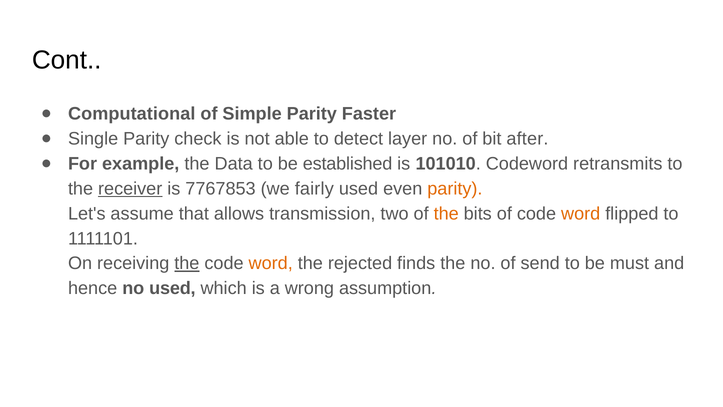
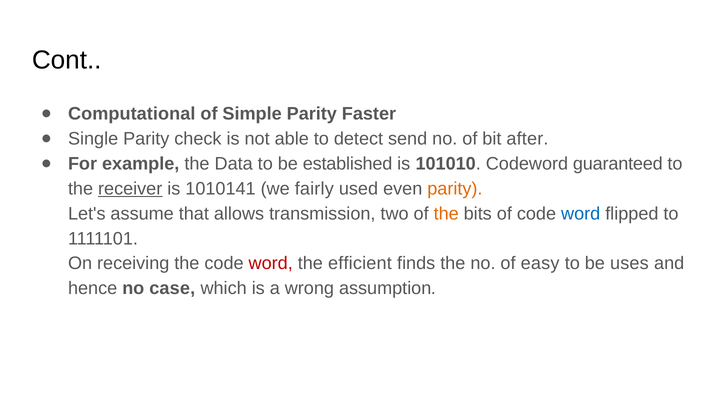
layer: layer -> send (408, 139)
retransmits: retransmits -> guaranteed (618, 164)
7767853: 7767853 -> 1010141 (221, 189)
word colour: orange -> blue (581, 213)
the underline: present -> none (187, 263)
word colour: orange -> red (271, 263)
rejected: rejected -> efficient (360, 263)
send: send -> easy (540, 263)
must: must -> uses (629, 263)
no used: used -> case (172, 288)
